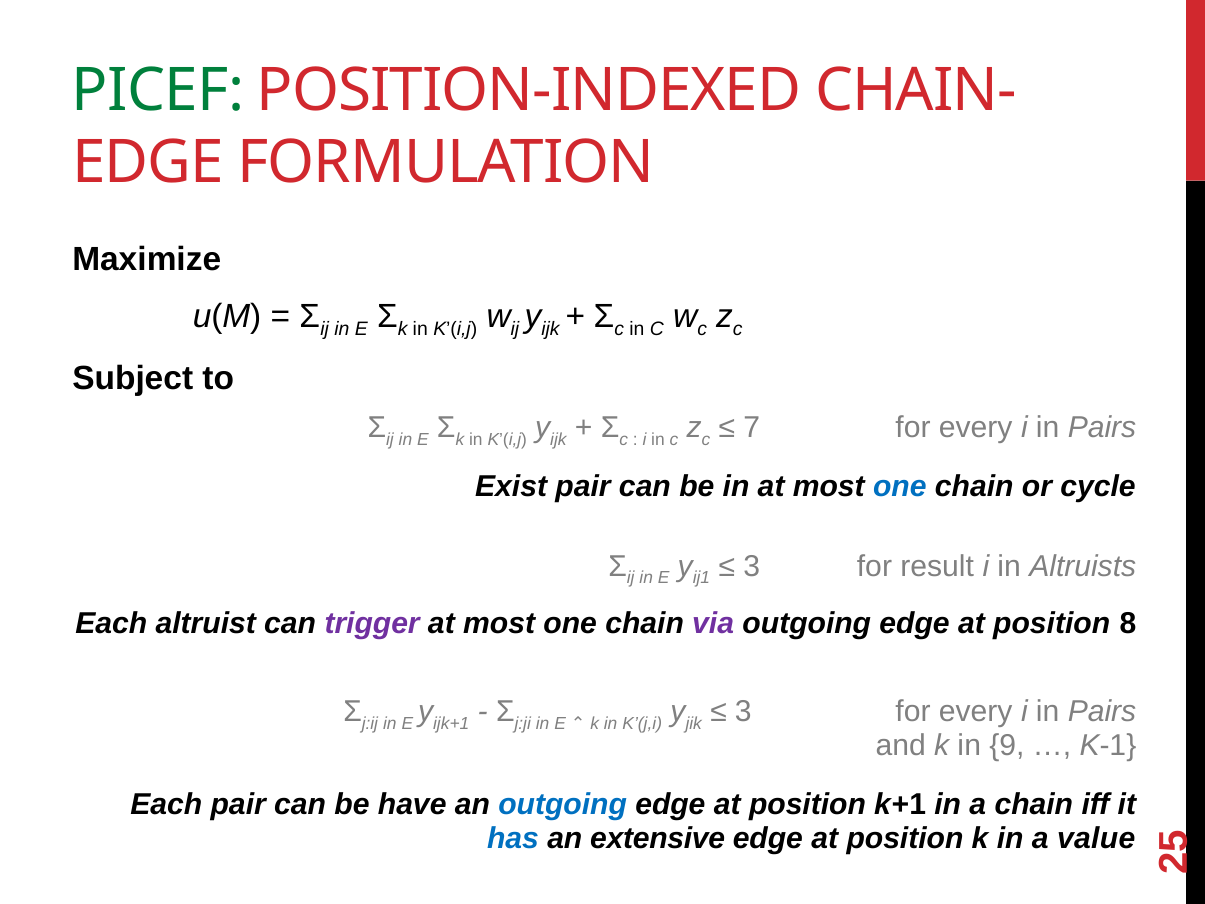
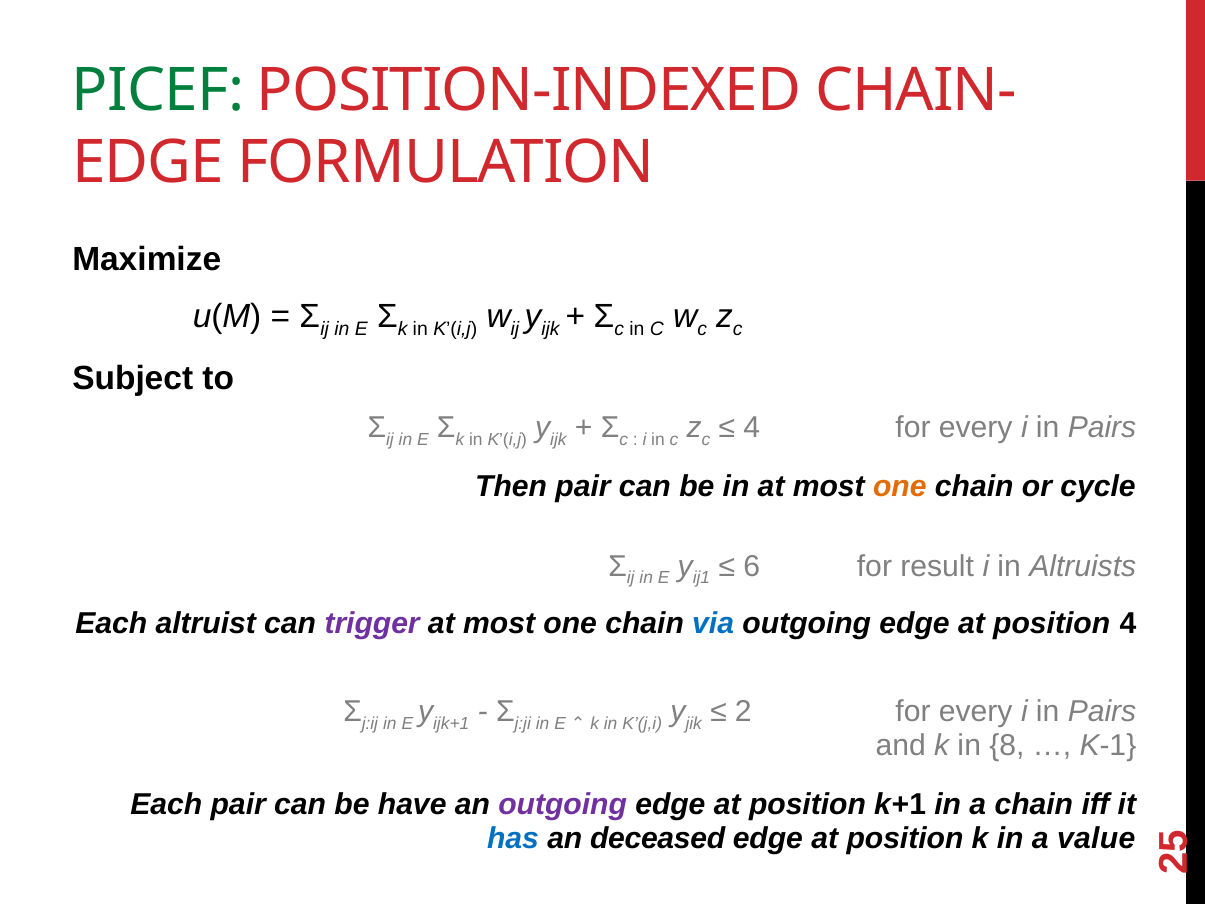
7: 7 -> 4 (752, 428)
Exist: Exist -> Then (511, 487)
one colour: blue -> orange (900, 487)
3: 3 -> 6 (752, 566)
via colour: purple -> blue (713, 624)
position 8: 8 -> 4 (1128, 624)
3: 3 -> 2 (743, 712)
9: 9 -> 8 (1007, 745)
outgoing colour: blue -> purple (563, 805)
extensive: extensive -> deceased (658, 838)
